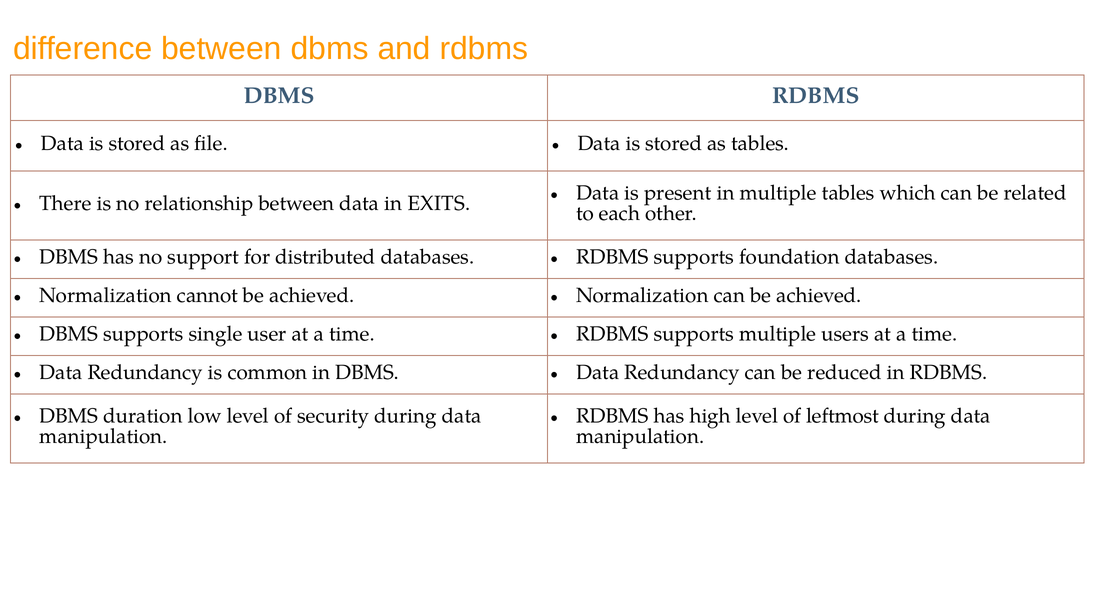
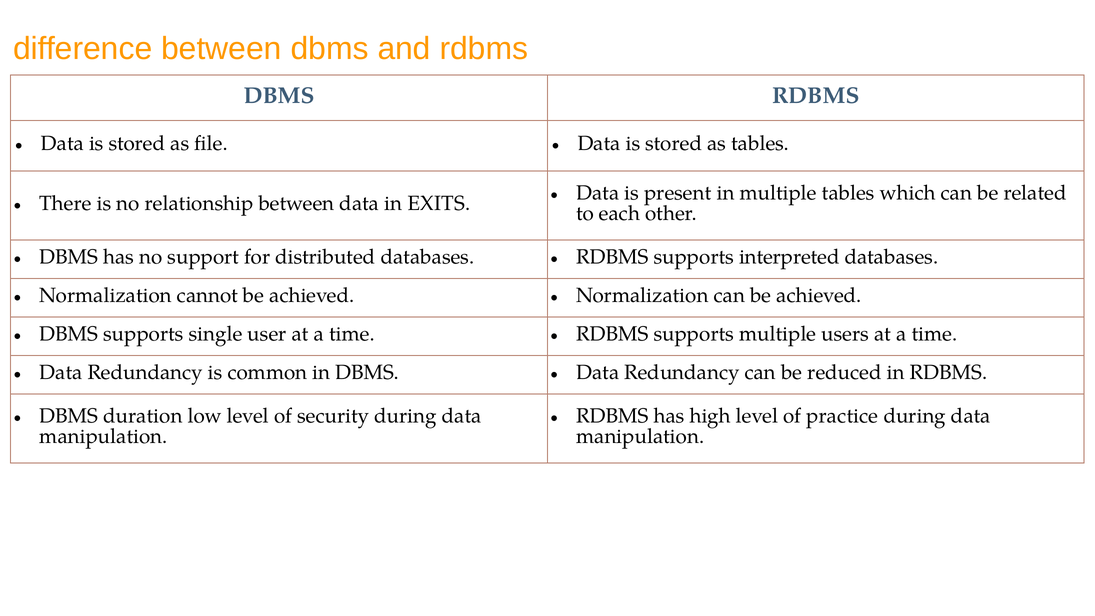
foundation: foundation -> interpreted (789, 257)
leftmost: leftmost -> practice (842, 416)
